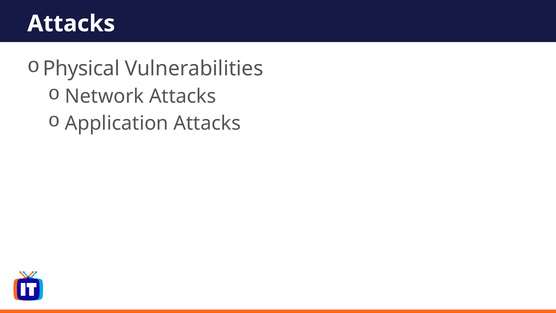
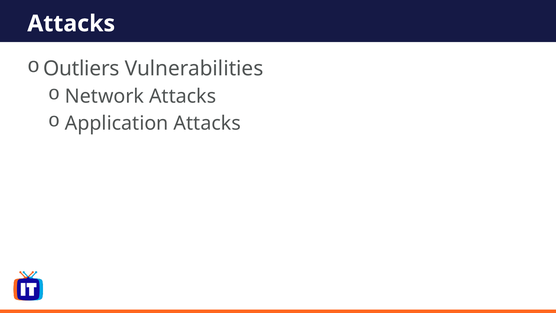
Physical: Physical -> Outliers (81, 69)
